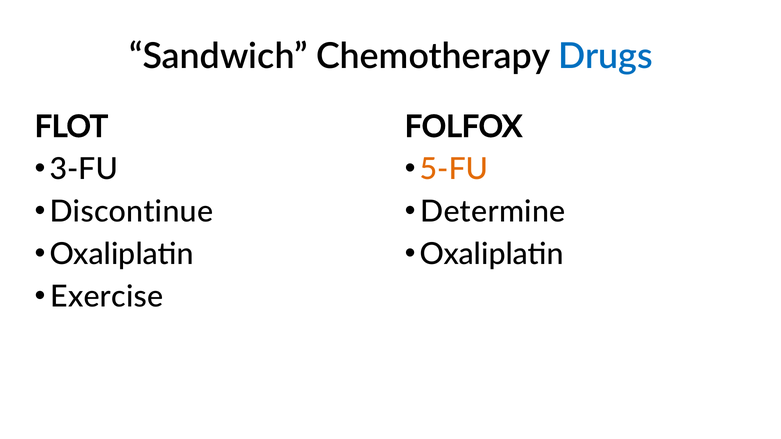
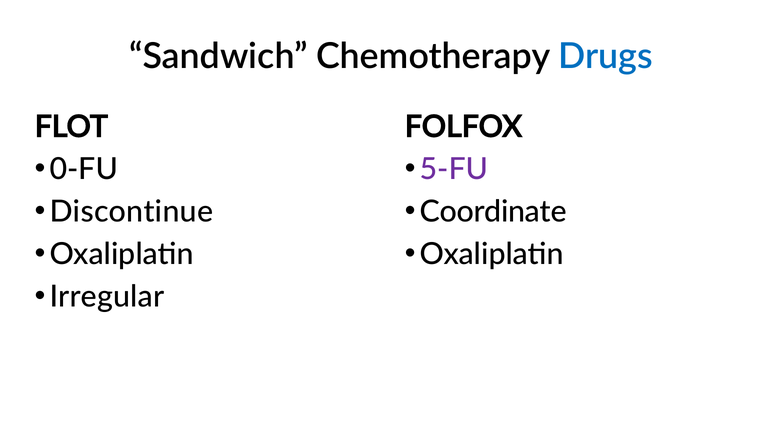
3-FU: 3-FU -> 0-FU (84, 169)
5-FU colour: orange -> purple (454, 169)
Determine: Determine -> Coordinate (493, 212)
Exercise: Exercise -> Irregular (107, 297)
